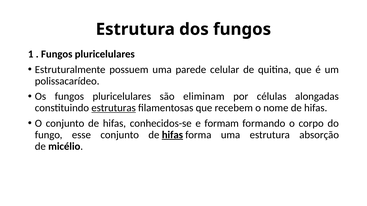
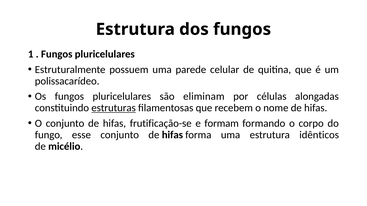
conhecidos-se: conhecidos-se -> frutificação-se (161, 124)
hifas underline: present -> none (172, 135)
absorção: absorção -> idênticos (319, 135)
